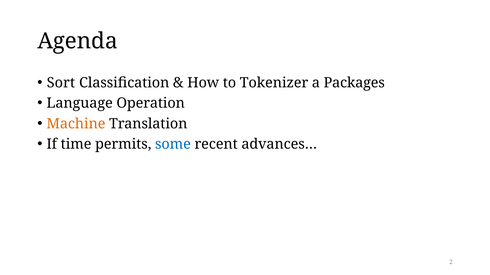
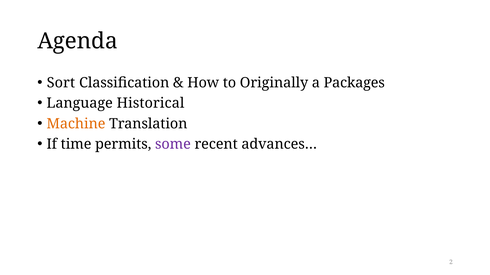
Tokenizer: Tokenizer -> Originally (274, 83)
Operation: Operation -> Historical (151, 103)
some colour: blue -> purple (173, 144)
